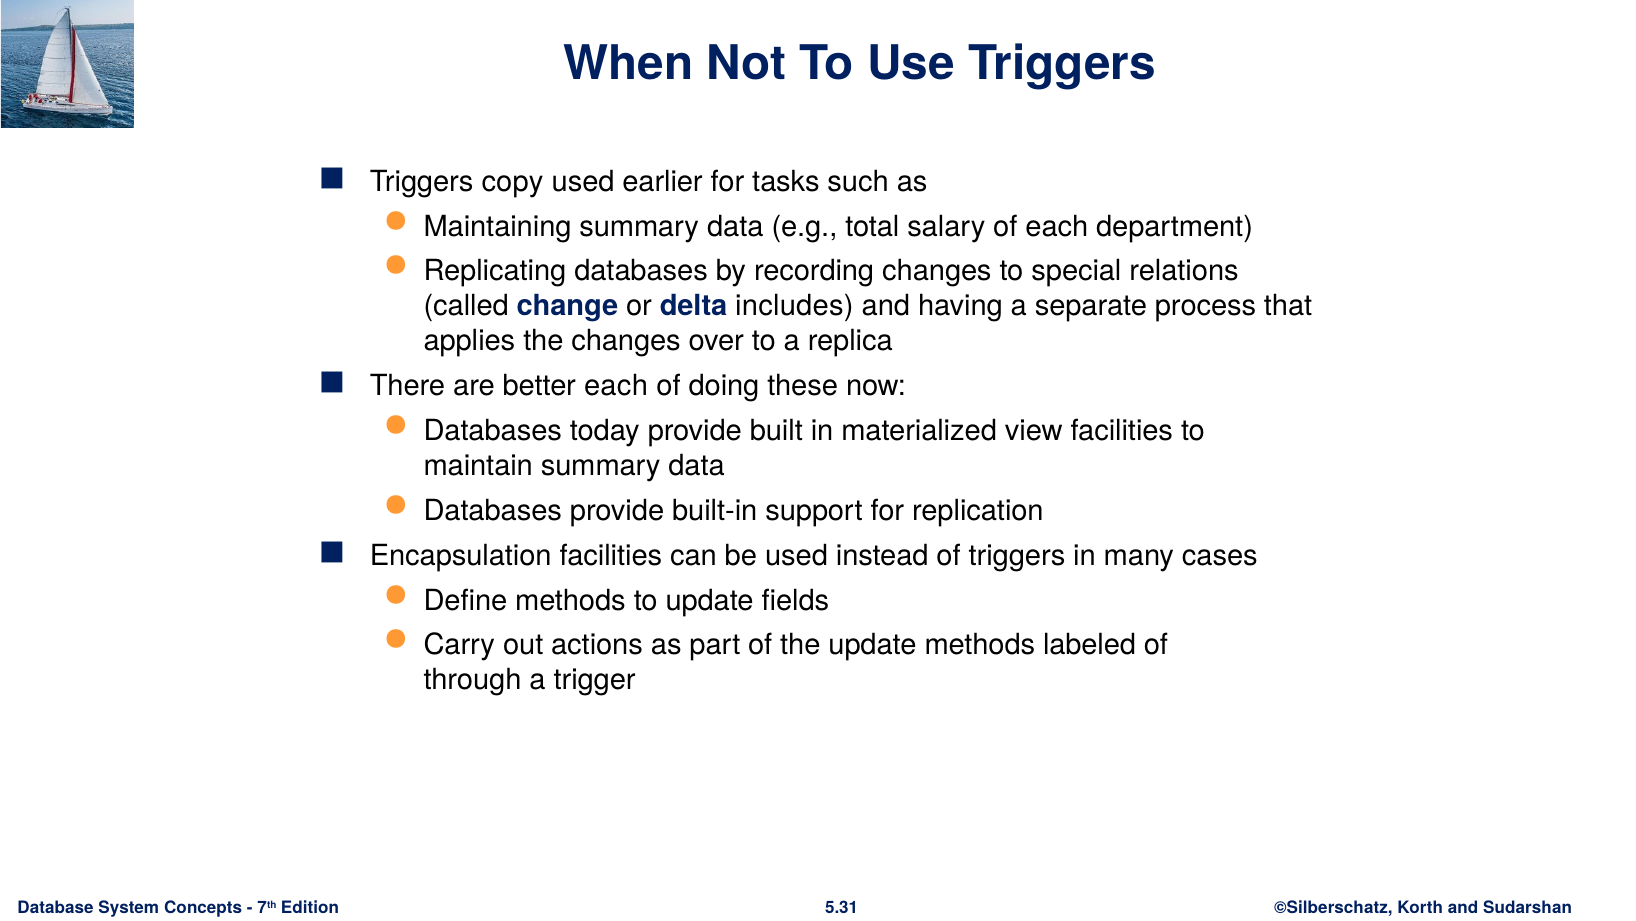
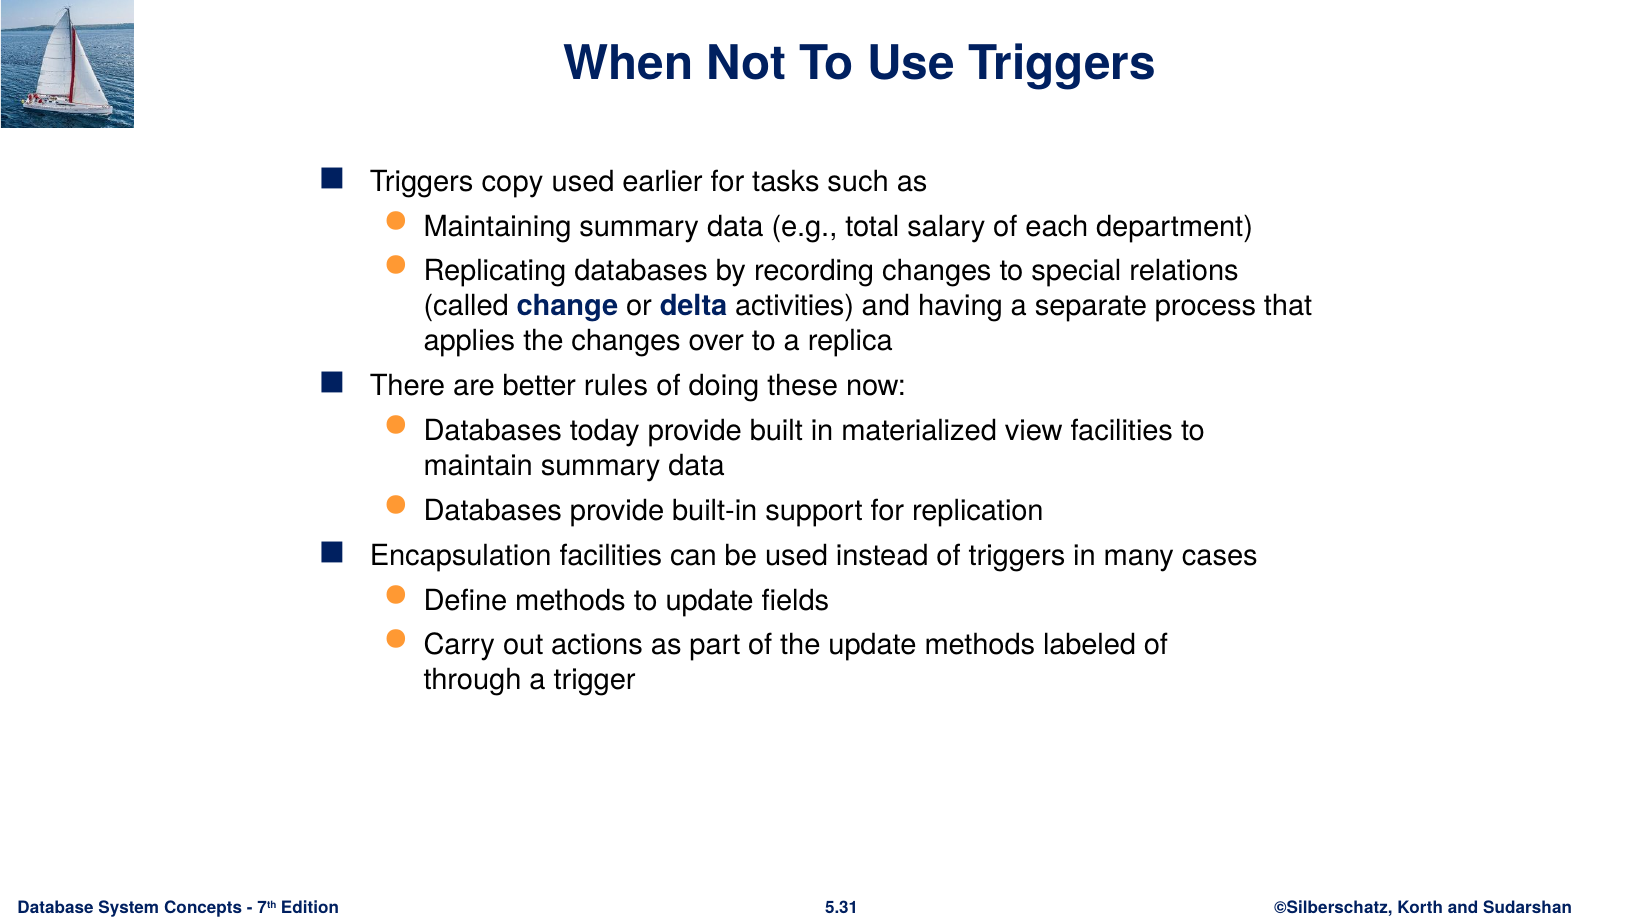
includes: includes -> activities (795, 306)
better each: each -> rules (616, 386)
